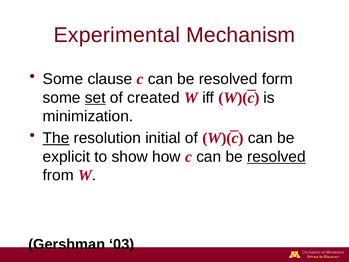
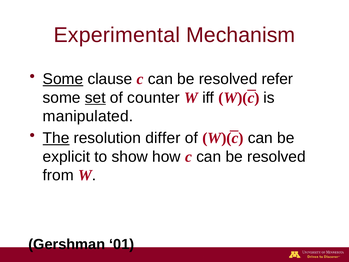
Some underline: none -> present (63, 79)
form: form -> refer (277, 79)
created: created -> counter (153, 98)
minimization: minimization -> manipulated (88, 116)
initial: initial -> differ (163, 138)
resolved underline: present -> none (276, 157)
03: 03 -> 01 (122, 244)
